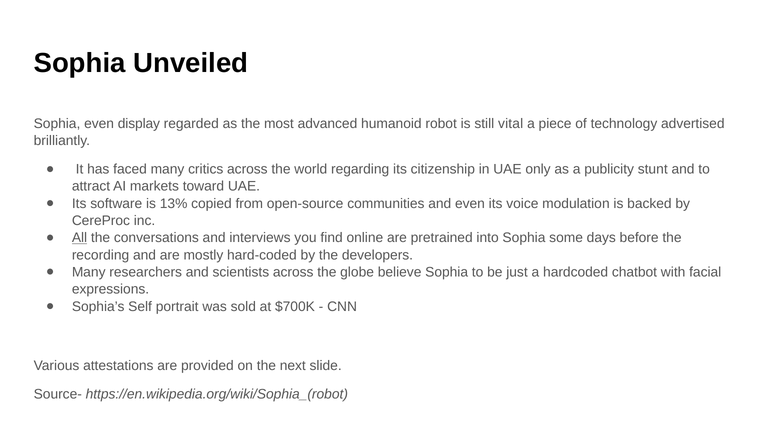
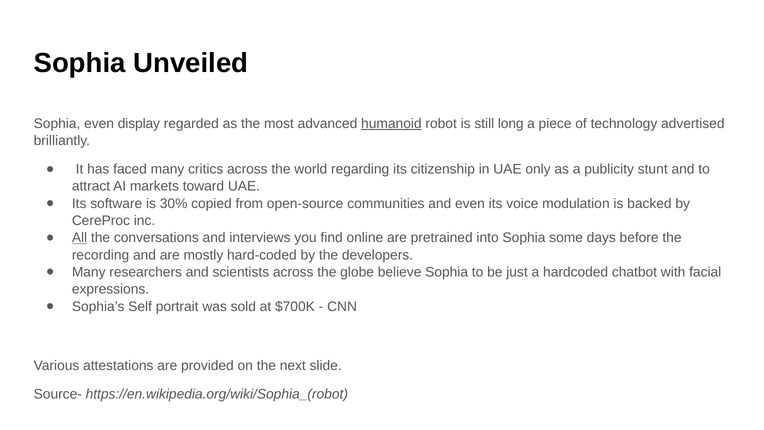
humanoid underline: none -> present (391, 123)
vital: vital -> long (511, 123)
13%: 13% -> 30% (174, 203)
